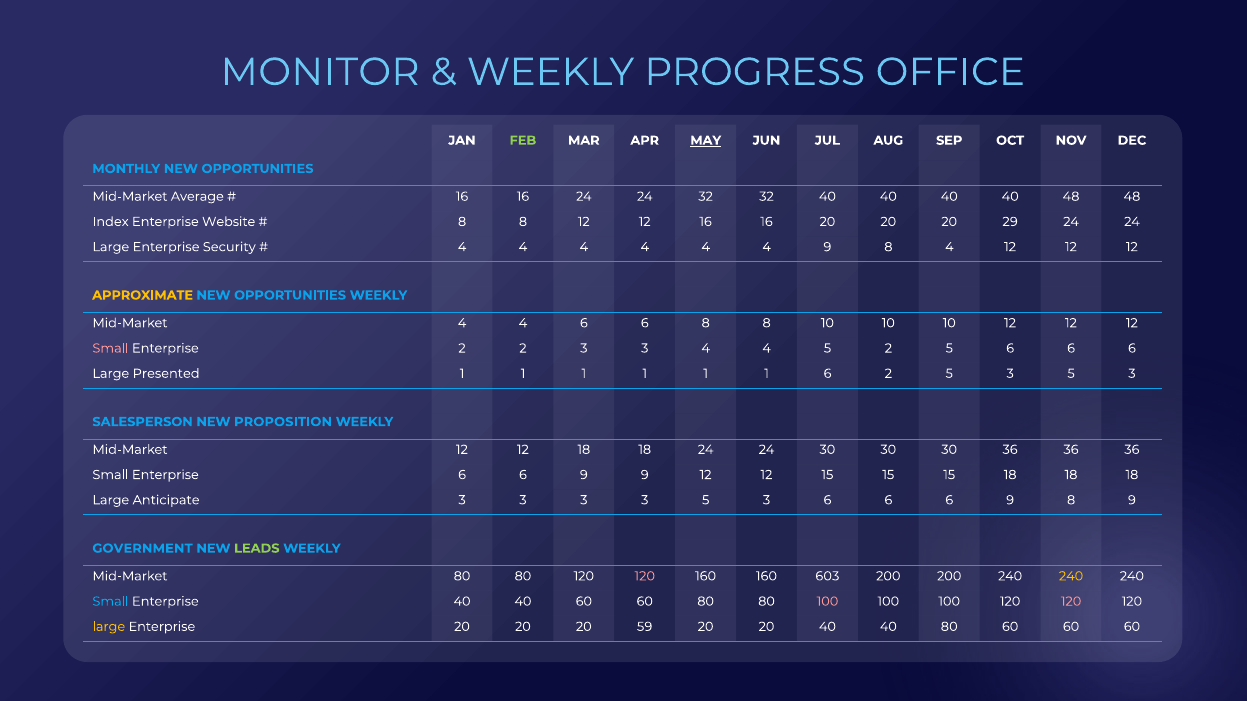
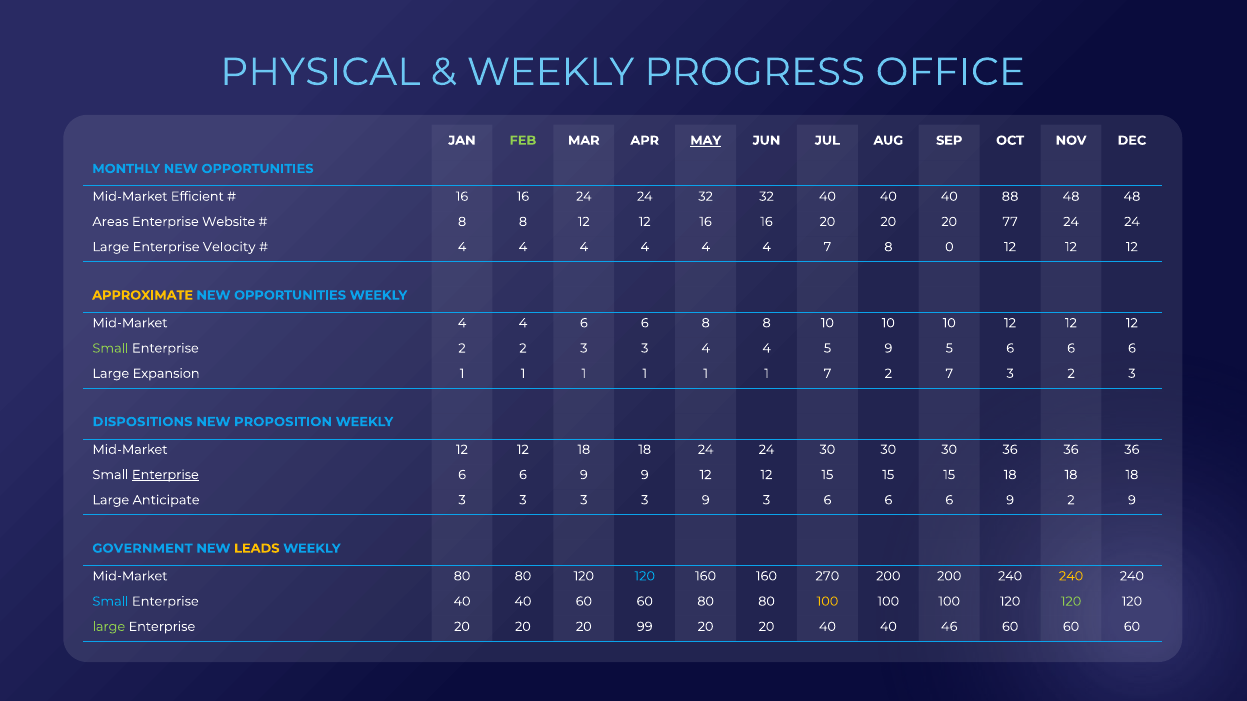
MONITOR: MONITOR -> PHYSICAL (320, 72)
Average: Average -> Efficient (197, 197)
40 40 40 40: 40 -> 88 (1010, 197)
Index: Index -> Areas (111, 222)
29: 29 -> 77 (1010, 222)
Security: Security -> Velocity (229, 247)
4 9: 9 -> 7 (827, 247)
8 4: 4 -> 0 (949, 247)
Small colour: pink -> light green (111, 348)
5 2: 2 -> 9 (888, 348)
Presented: Presented -> Expansion (166, 374)
1 6: 6 -> 7 (828, 374)
5: 5 -> 7 (949, 374)
5: 5 -> 2 (1071, 374)
SALESPERSON: SALESPERSON -> DISPOSITIONS (143, 422)
Enterprise underline: none -> present (165, 475)
3 3 5: 5 -> 9 (706, 500)
6 9 8: 8 -> 2 (1071, 500)
LEADS colour: light green -> yellow (257, 549)
120 colour: pink -> light blue (645, 576)
603: 603 -> 270 (827, 576)
100 colour: pink -> yellow (827, 602)
120 colour: pink -> light green (1071, 602)
large colour: yellow -> light green (109, 627)
59: 59 -> 99 (645, 627)
40 80: 80 -> 46 (949, 627)
